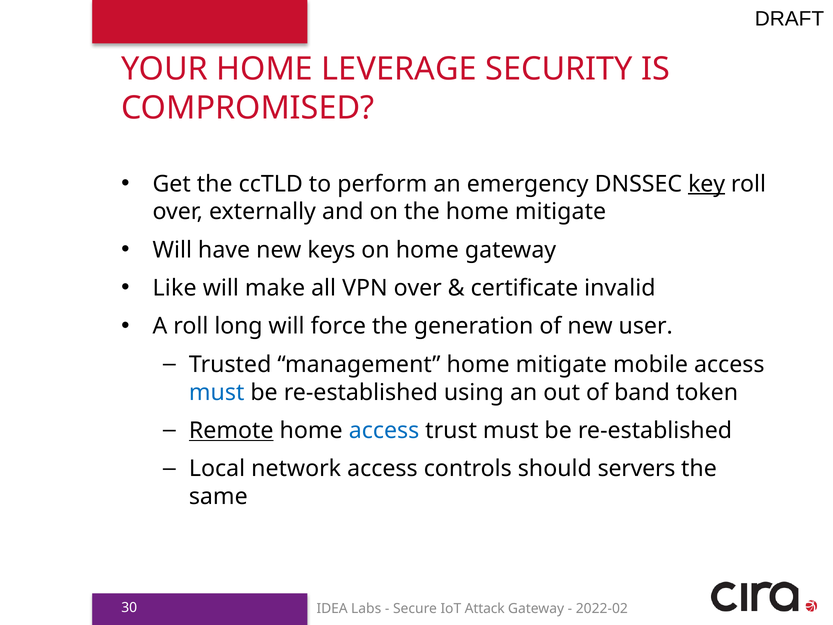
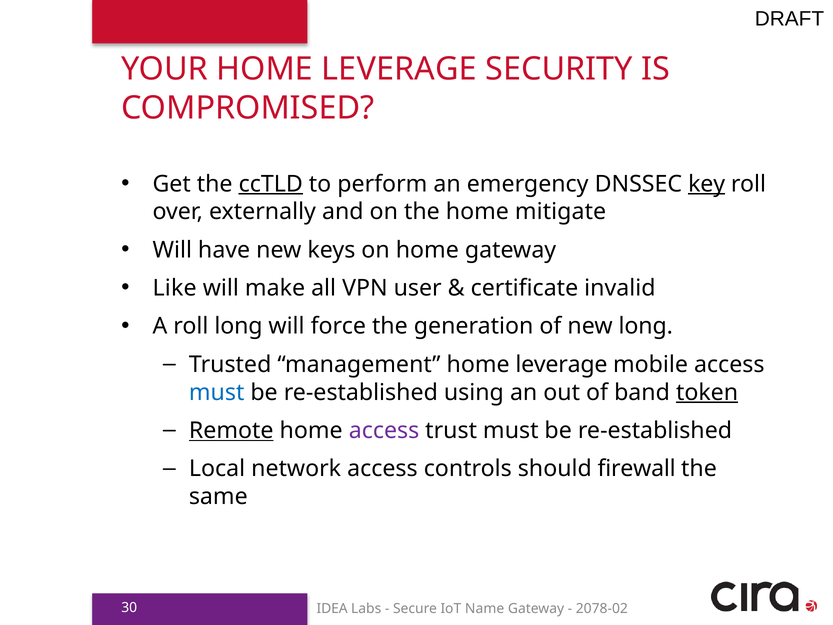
ccTLD underline: none -> present (271, 184)
VPN over: over -> user (418, 288)
new user: user -> long (646, 326)
management home mitigate: mitigate -> leverage (561, 364)
token underline: none -> present (707, 392)
access colour: blue -> purple (384, 430)
servers: servers -> firewall (637, 469)
Attack: Attack -> Name (485, 608)
2022-02: 2022-02 -> 2078-02 (602, 608)
